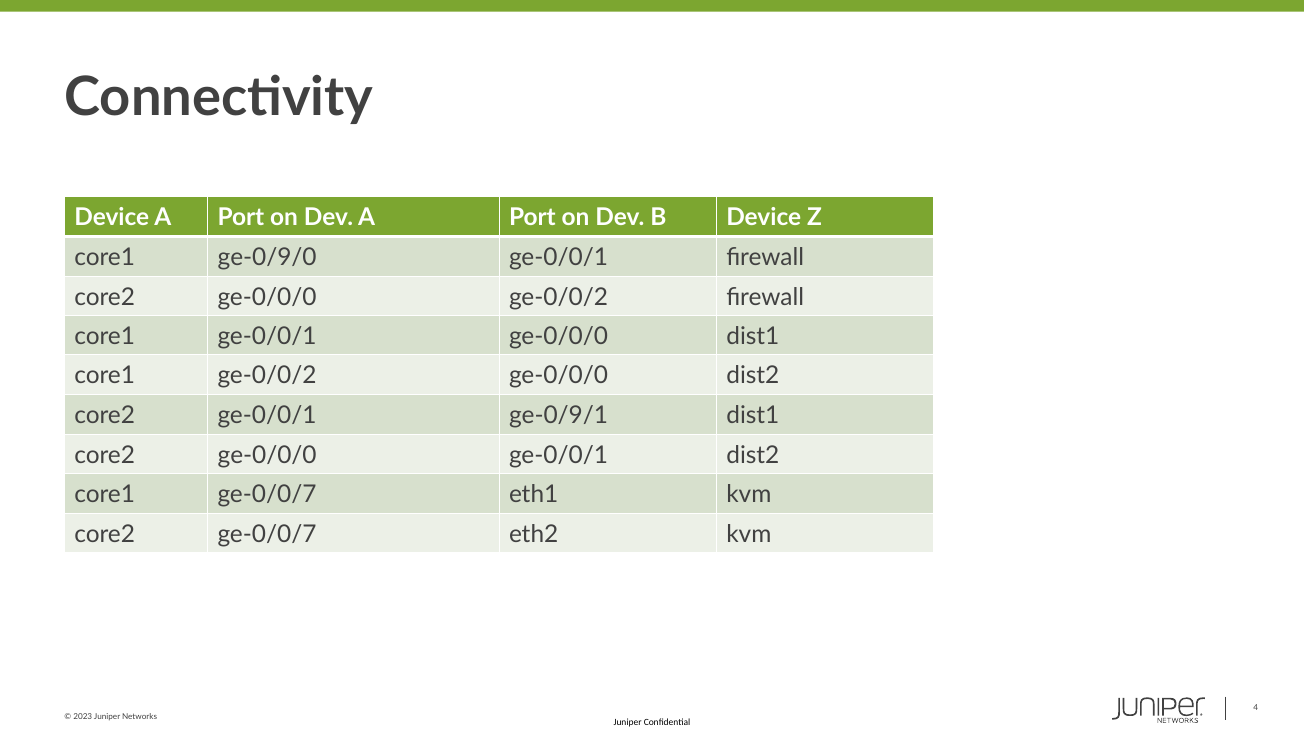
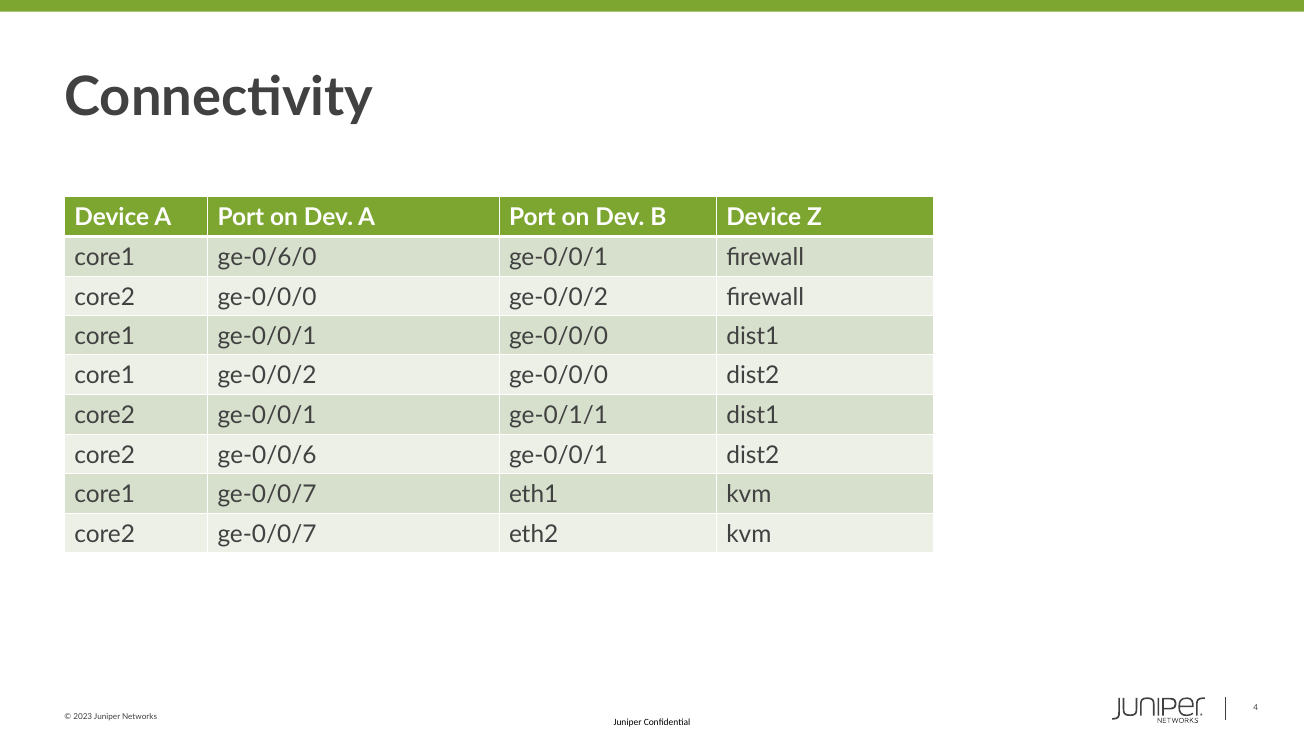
ge-0/9/0: ge-0/9/0 -> ge-0/6/0 (267, 258)
ge-0/9/1: ge-0/9/1 -> ge-0/1/1 (559, 416)
ge-0/0/0: ge-0/0/0 -> ge-0/0/6 (267, 455)
